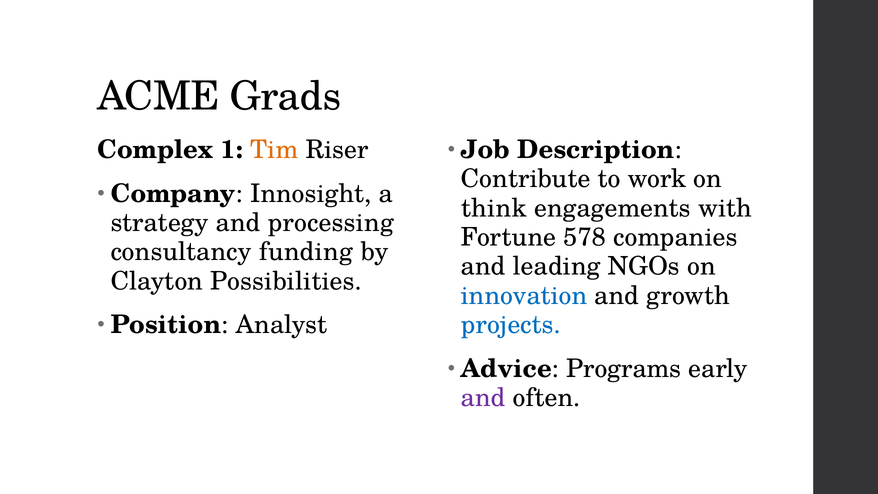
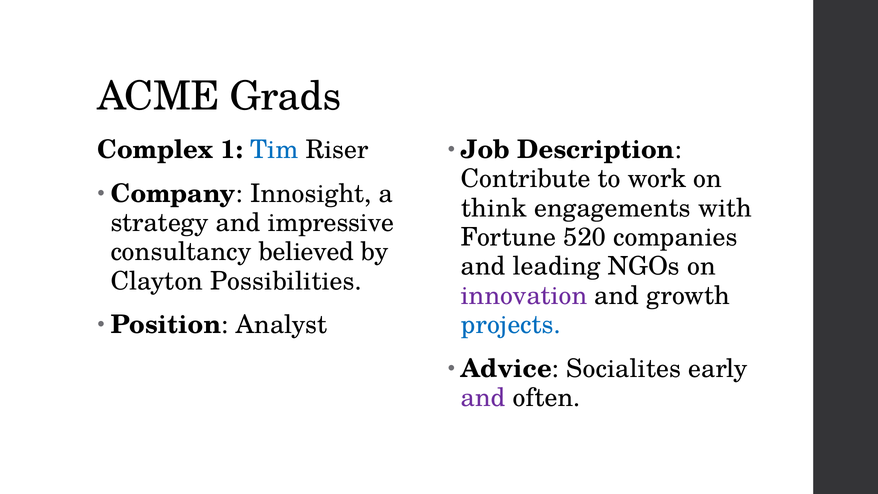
Tim colour: orange -> blue (274, 150)
processing: processing -> impressive (331, 223)
578: 578 -> 520 (585, 237)
funding: funding -> believed (306, 252)
innovation colour: blue -> purple (524, 296)
Programs: Programs -> Socialites (624, 368)
